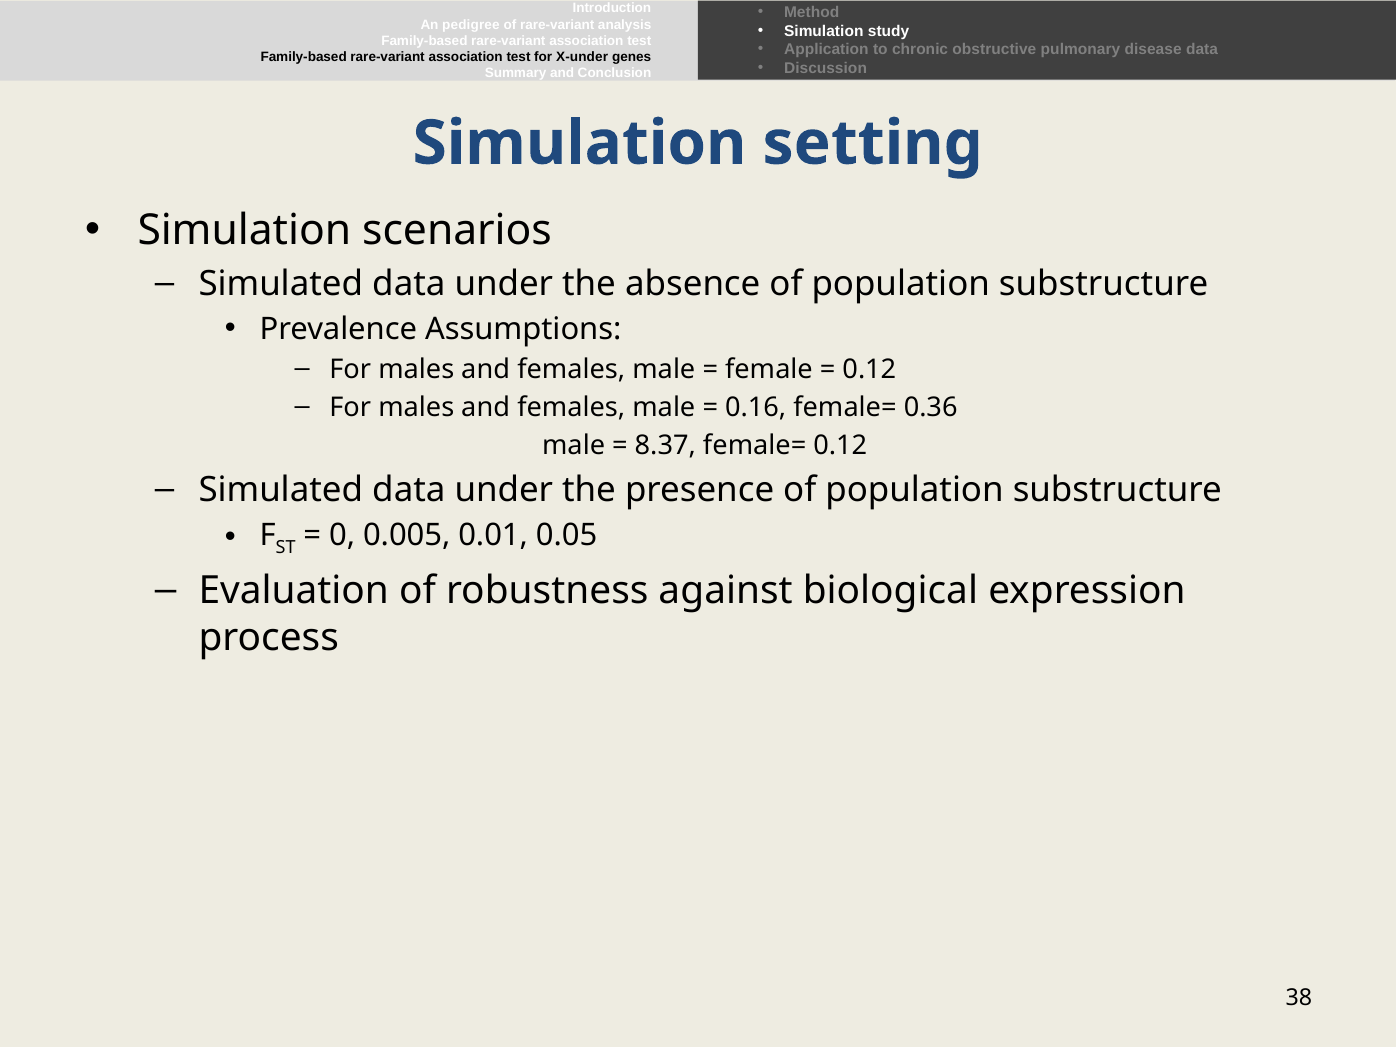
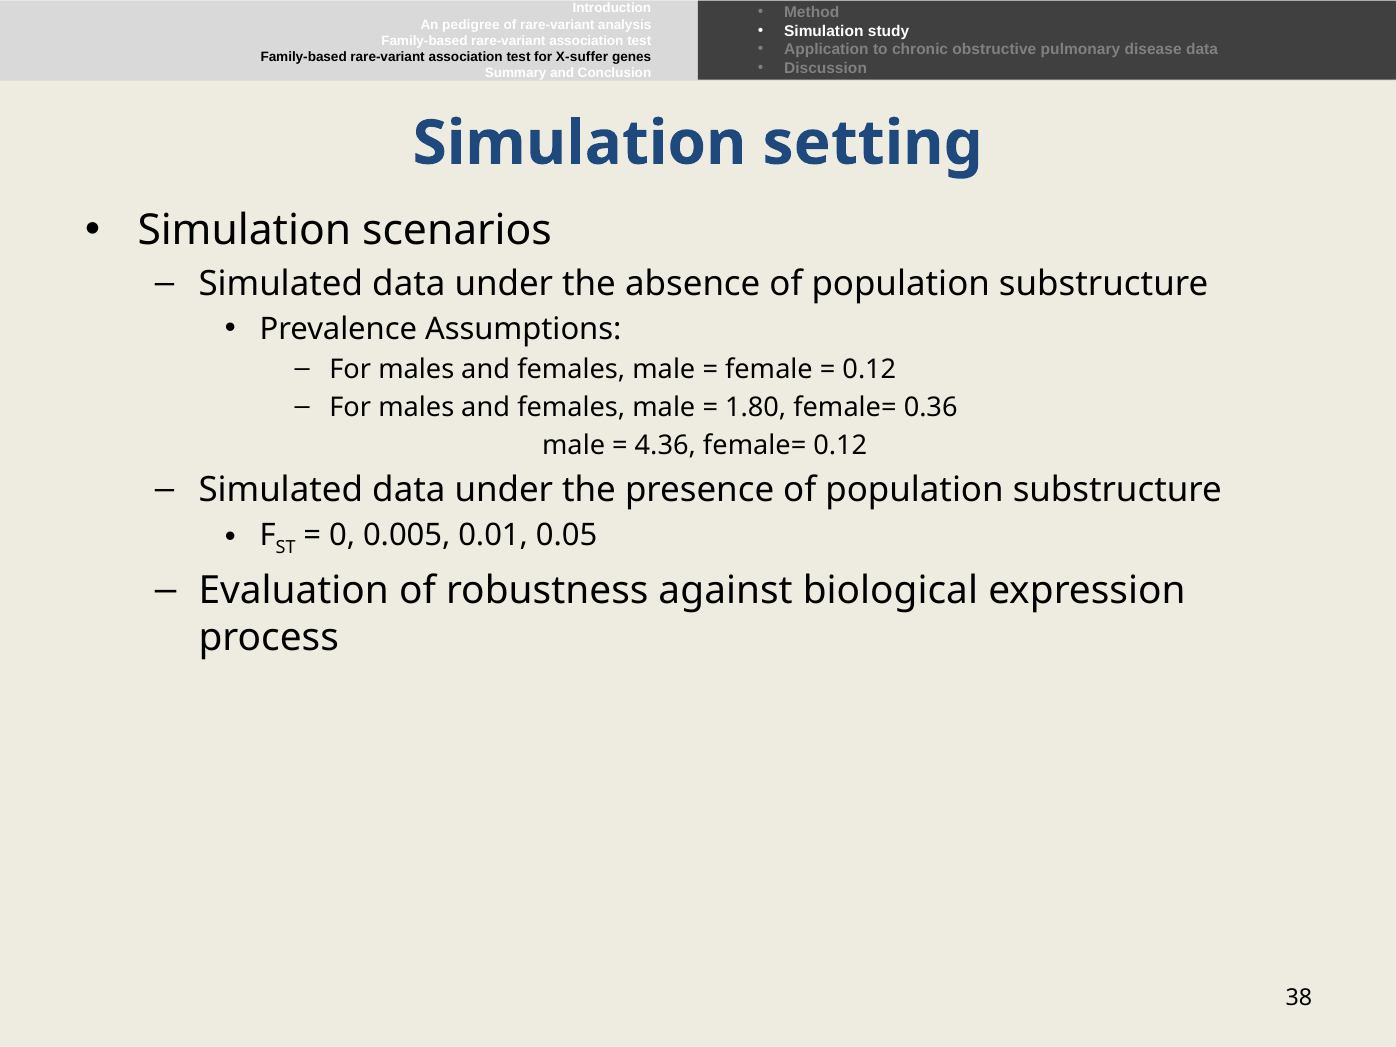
X-under: X-under -> X-suffer (582, 57)
0.16: 0.16 -> 1.80 (756, 407)
8.37: 8.37 -> 4.36 (665, 445)
